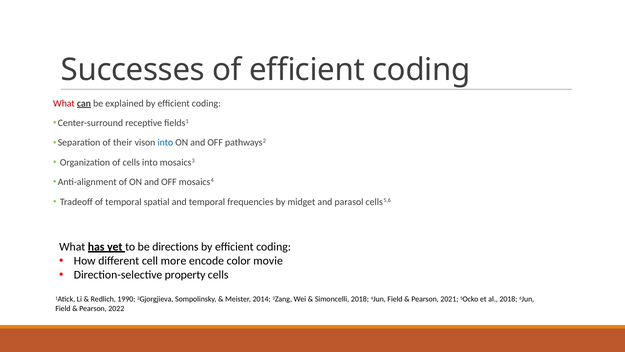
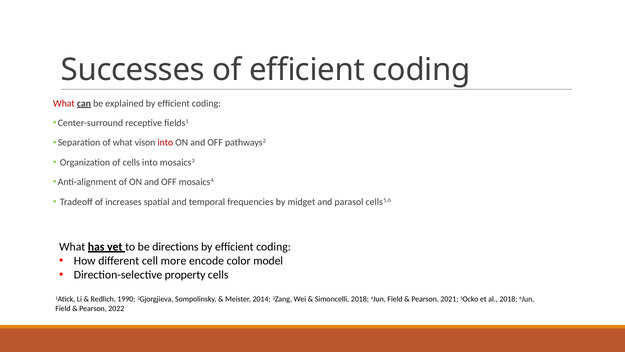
of their: their -> what (123, 143)
into colour: blue -> red (165, 143)
of temporal: temporal -> increases (123, 202)
movie: movie -> model (268, 260)
